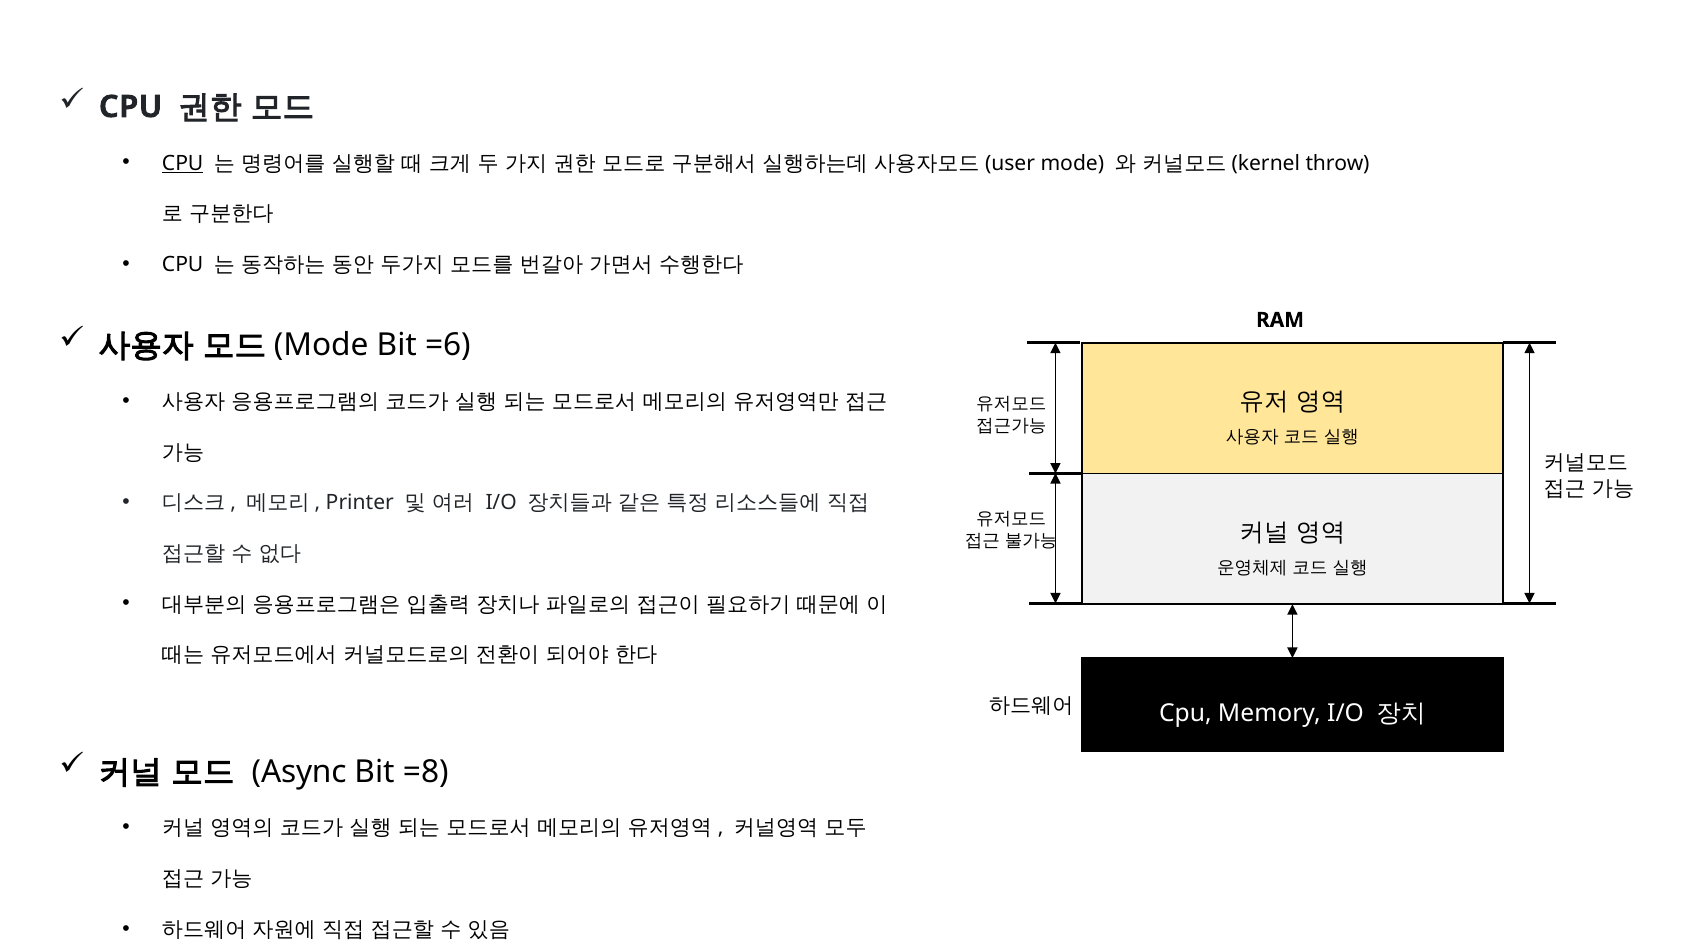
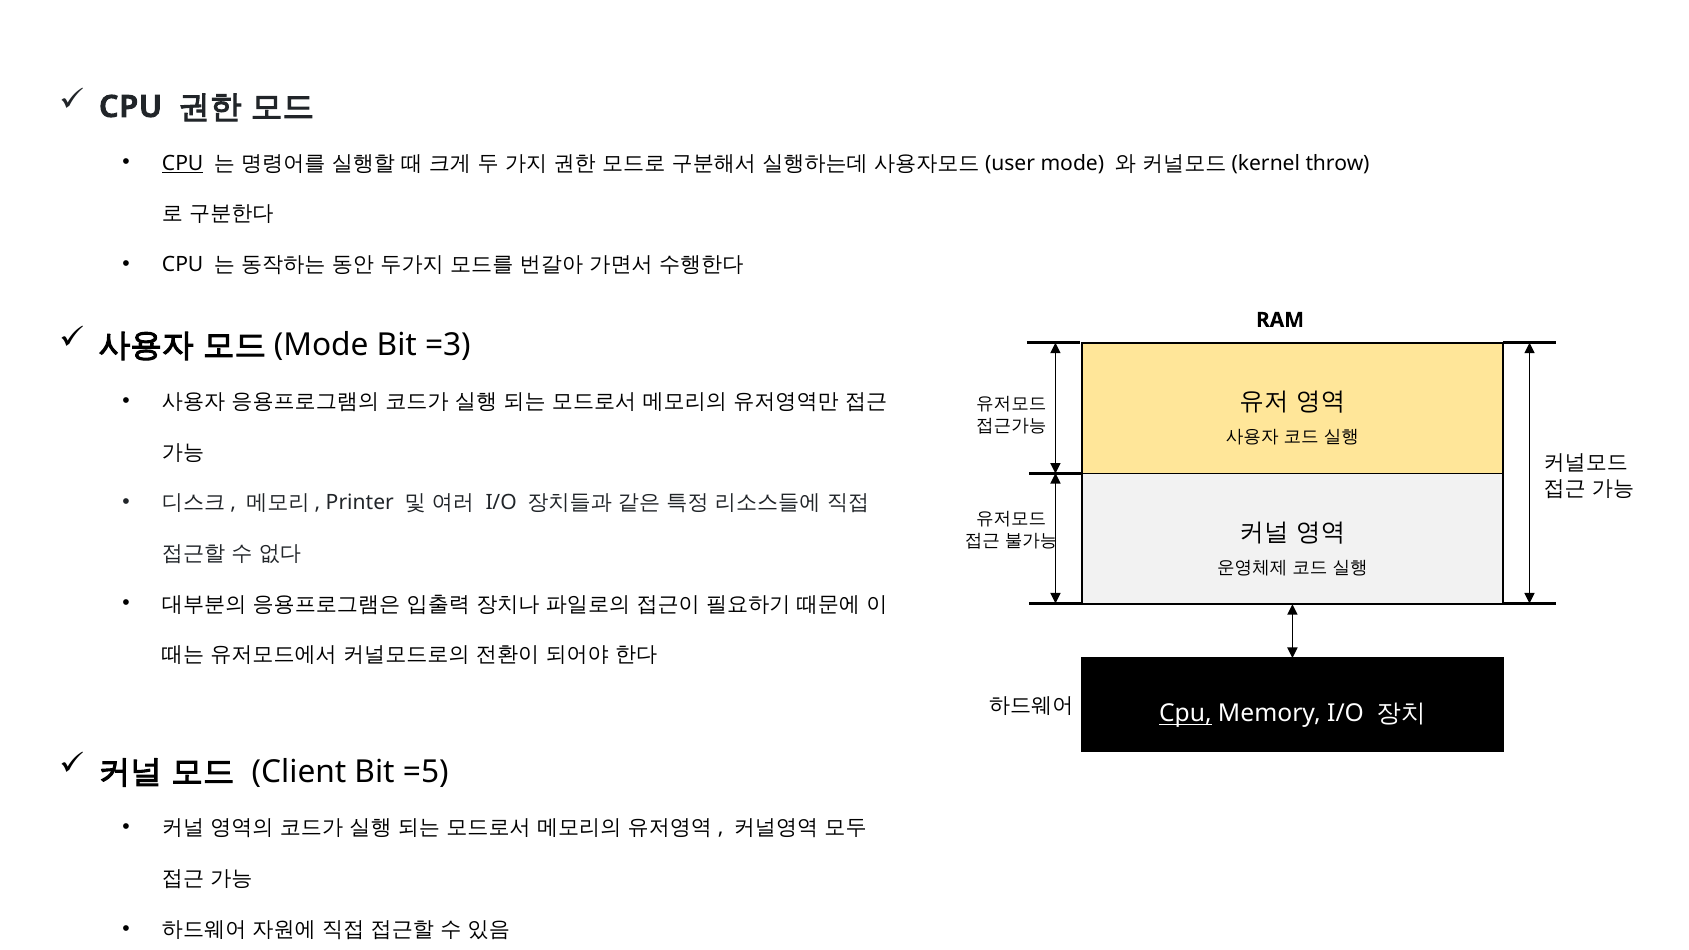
=6: =6 -> =3 (448, 345)
Cpu underline: none -> present (1185, 714)
Async: Async -> Client (299, 772)
=8: =8 -> =5 (426, 772)
